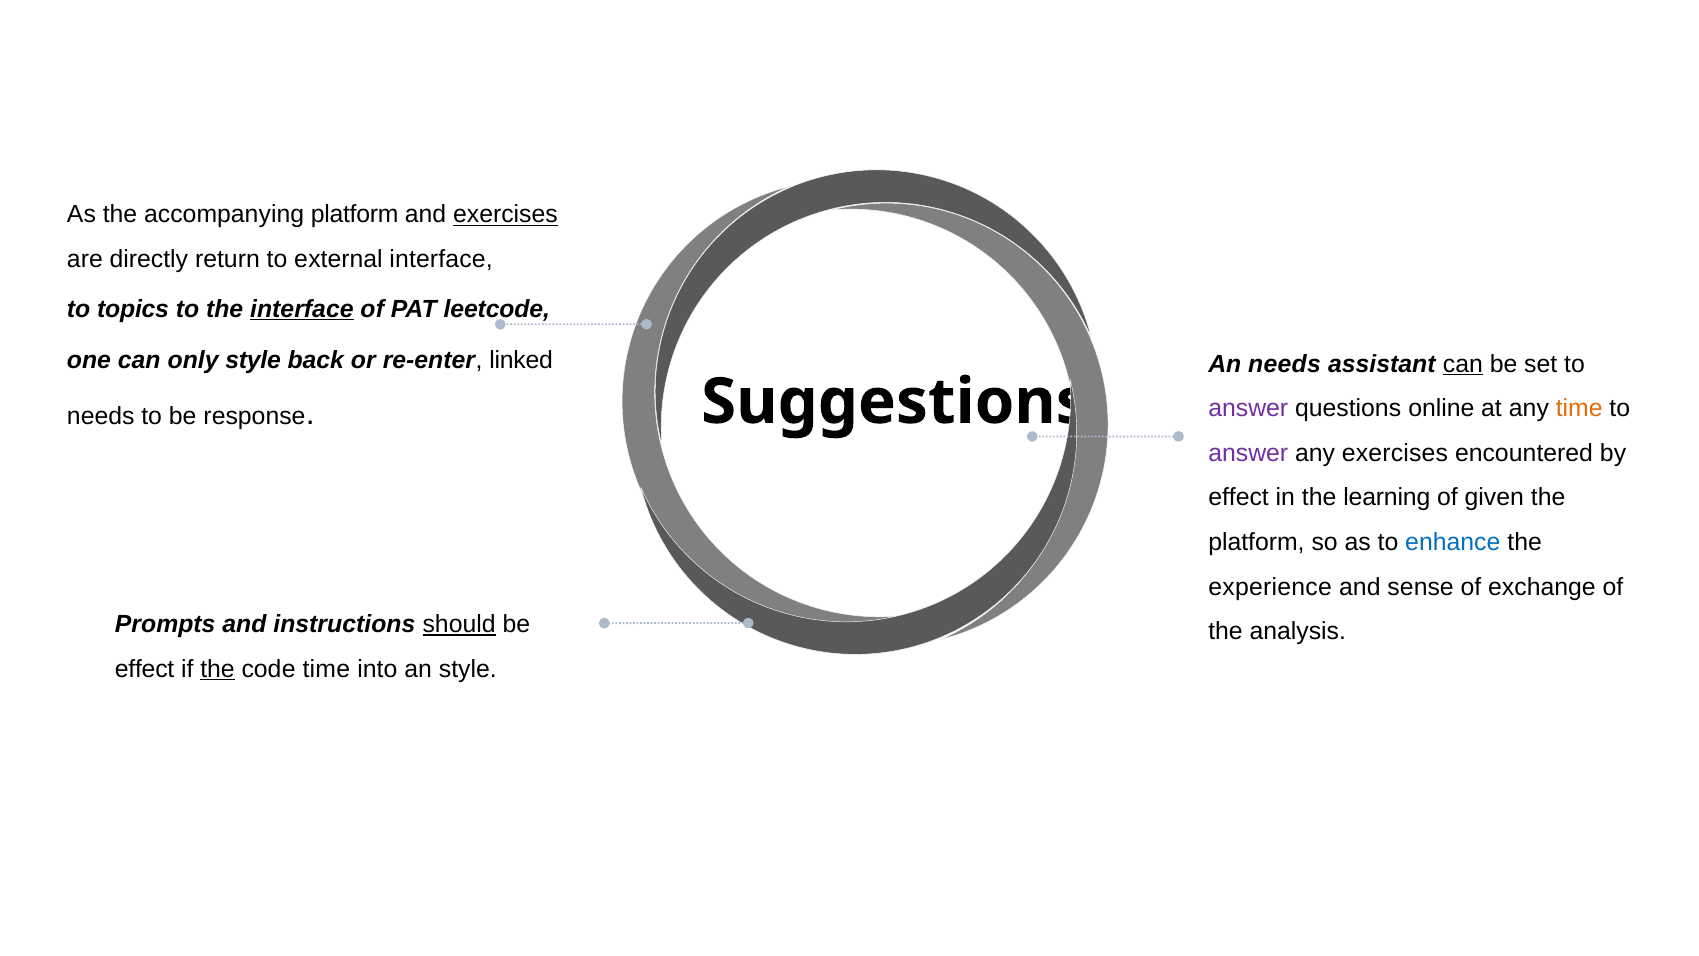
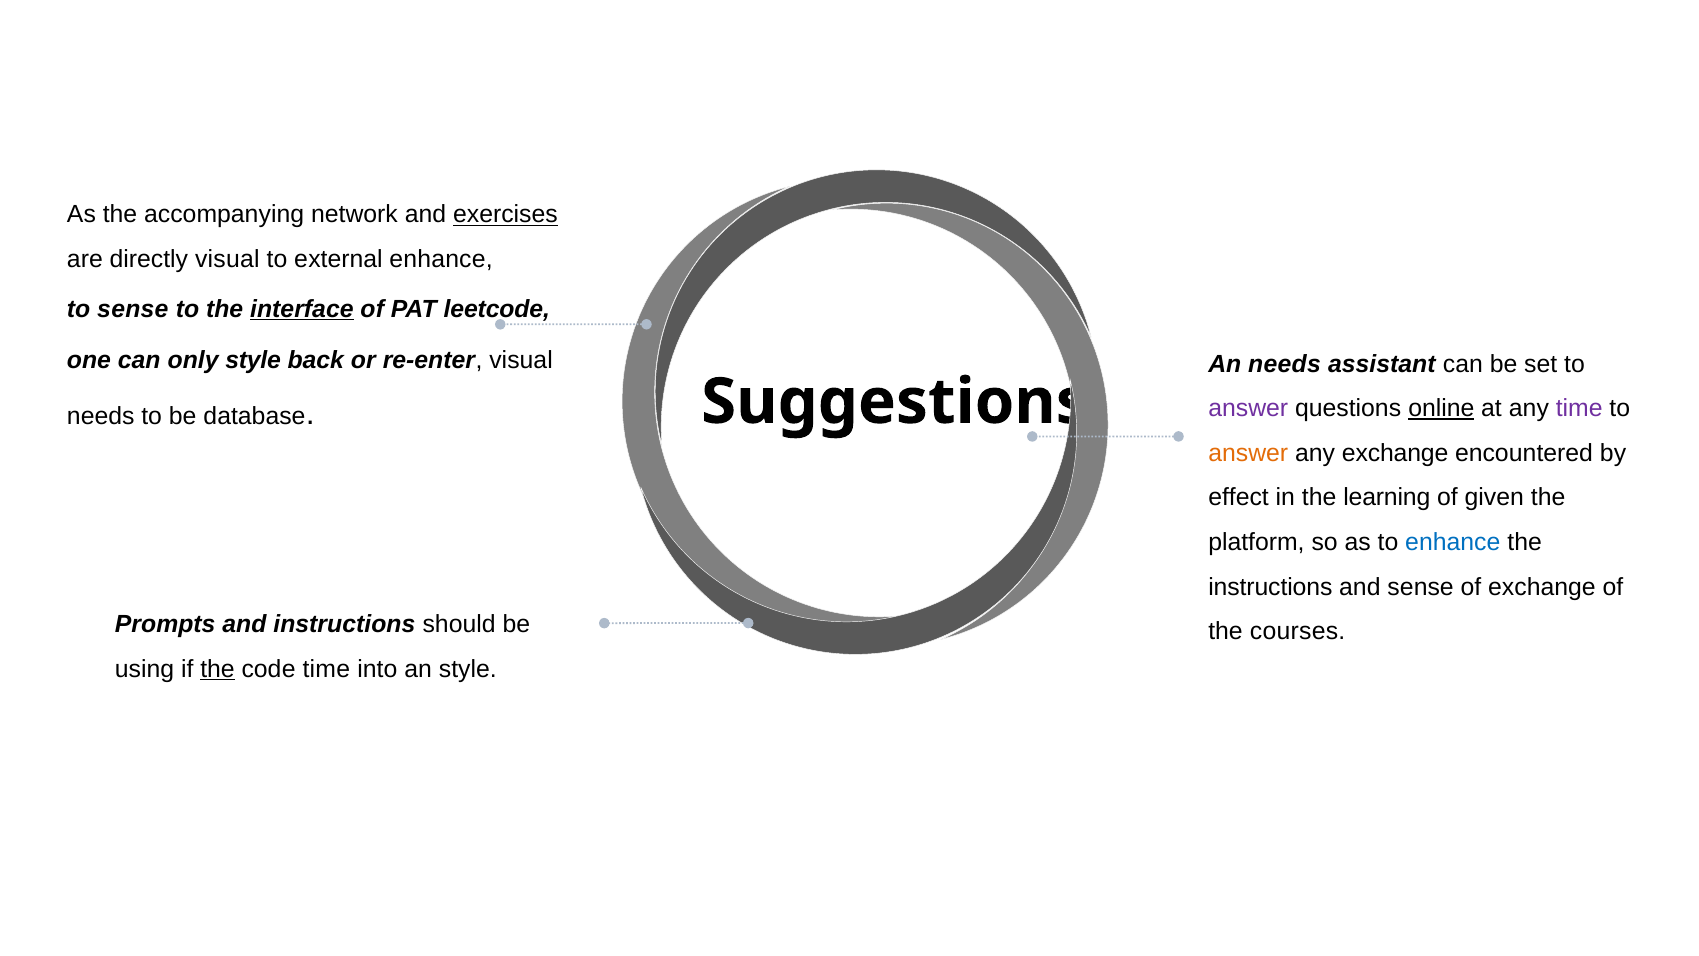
accompanying platform: platform -> network (354, 215)
directly return: return -> visual (227, 259)
external interface: interface -> enhance (441, 259)
to topics: topics -> sense (133, 309)
re-enter linked: linked -> visual (521, 360)
can underline: present -> none (1463, 364)
online underline: none -> present (1441, 408)
time colour: orange -> purple (1579, 408)
response: response -> database (254, 416)
answer colour: purple -> orange (1248, 453)
any exercises: exercises -> exchange (1395, 453)
experience: experience -> instructions (1270, 587)
should underline: present -> none (459, 624)
analysis: analysis -> courses (1298, 631)
effect: effect -> using (144, 669)
